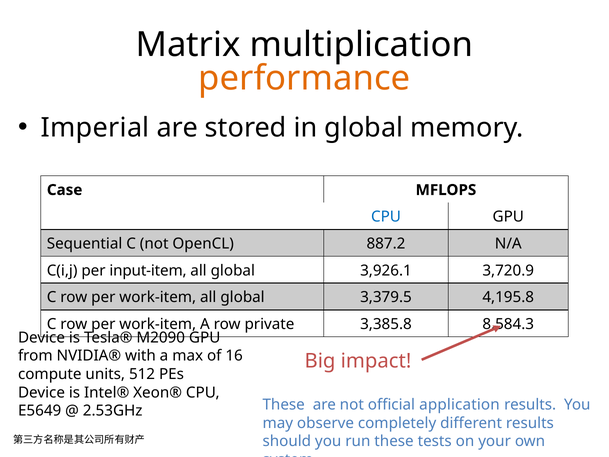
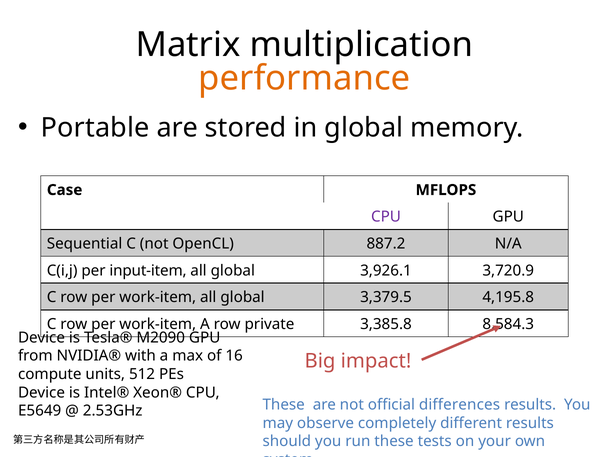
Imperial: Imperial -> Portable (95, 128)
CPU colour: blue -> purple (386, 217)
application: application -> differences (460, 405)
